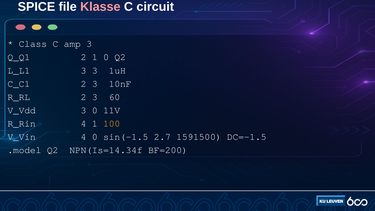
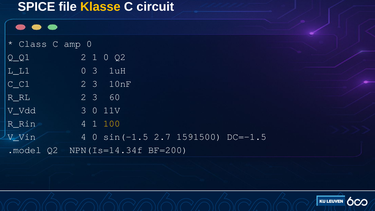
Klasse colour: pink -> yellow (100, 7)
amp 3: 3 -> 0 (89, 44)
L_L1 3: 3 -> 0 (84, 70)
